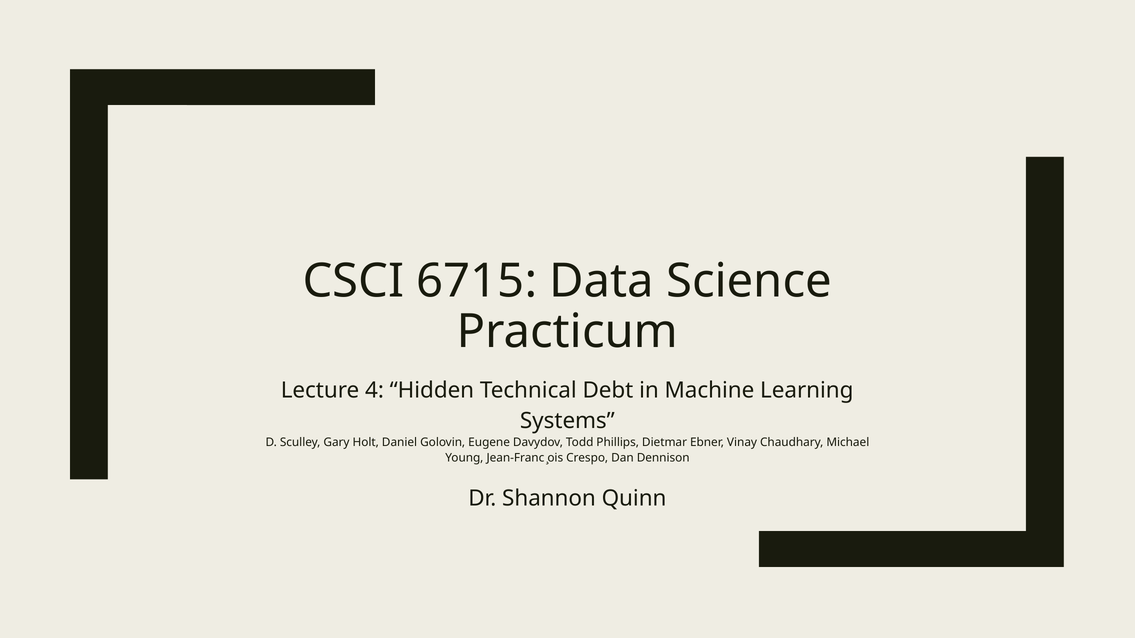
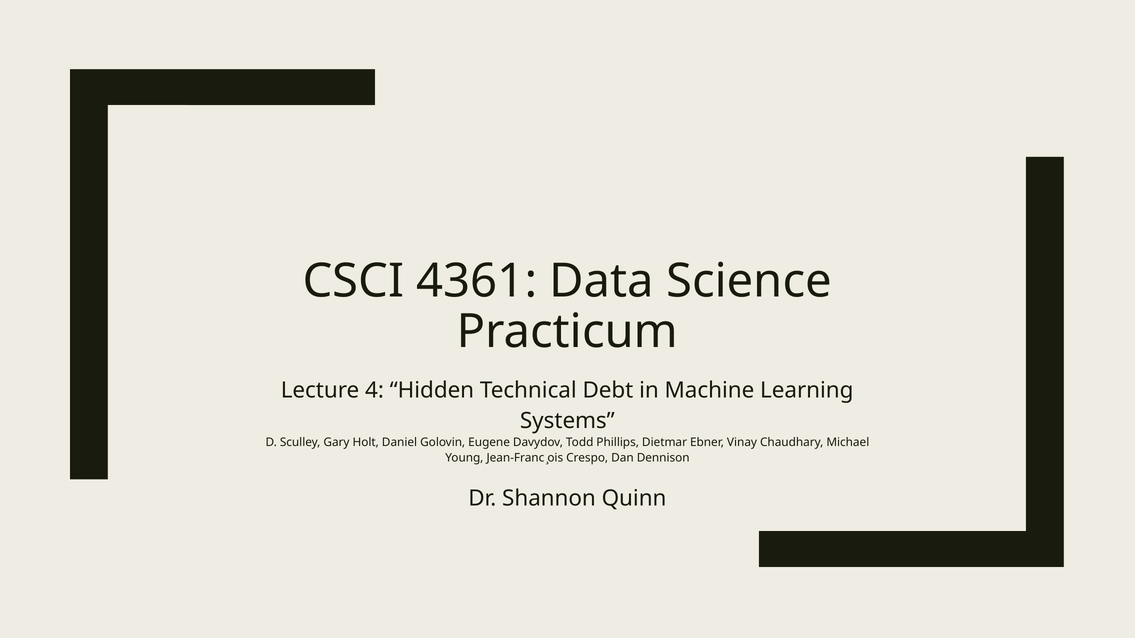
6715: 6715 -> 4361 (477, 281)
